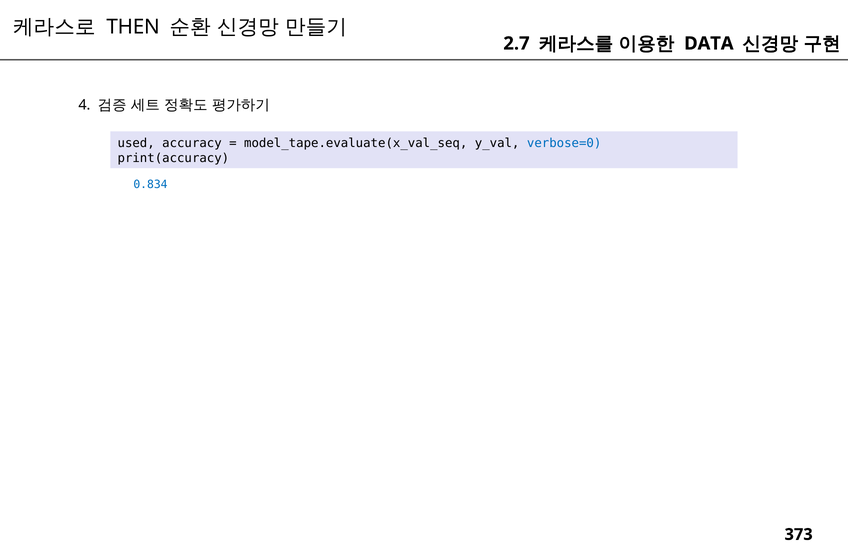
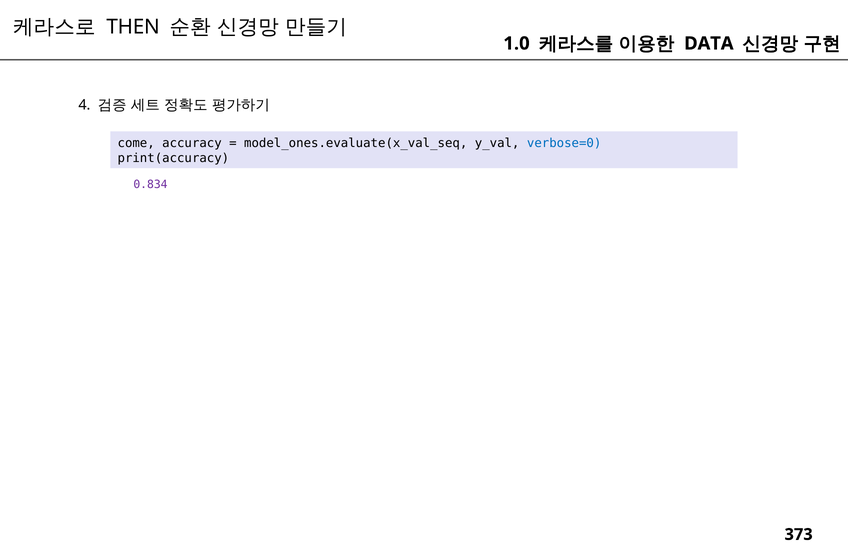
2.7: 2.7 -> 1.0 (517, 43)
used: used -> come (136, 143)
model_tape.evaluate(x_val_seq: model_tape.evaluate(x_val_seq -> model_ones.evaluate(x_val_seq (356, 143)
0.834 colour: blue -> purple (150, 184)
